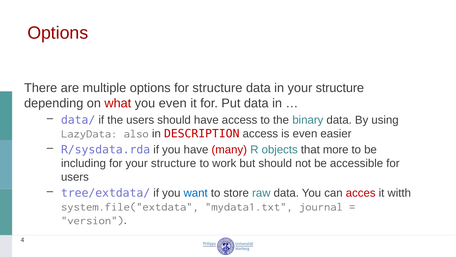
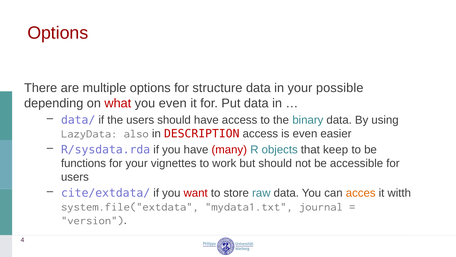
in your structure: structure -> possible (340, 88)
more: more -> keep (336, 149)
including: including -> functions (84, 163)
for your structure: structure -> vignettes (174, 163)
tree/extdata/: tree/extdata/ -> cite/extdata/ (106, 193)
want colour: blue -> red (196, 193)
acces colour: red -> orange (361, 193)
